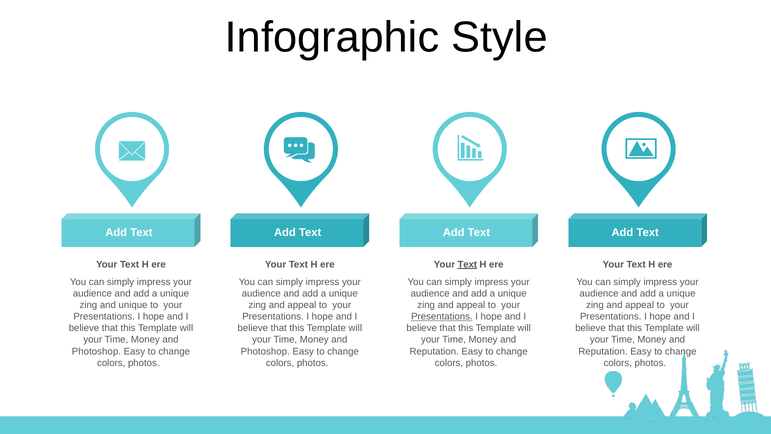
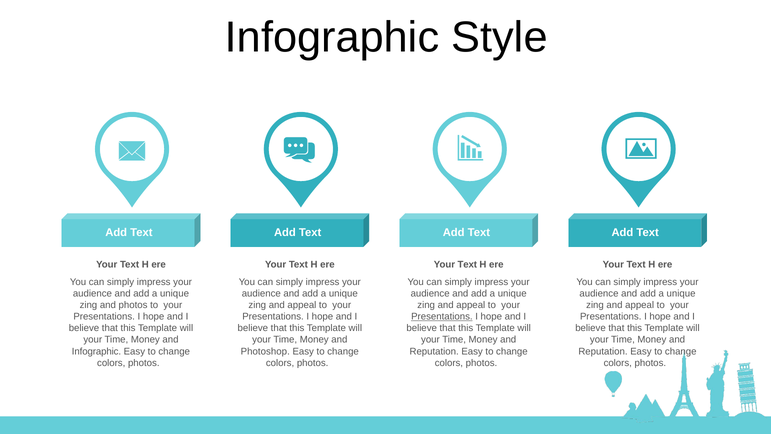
Text underline: present -> none (467, 264)
and unique: unique -> photos (133, 305)
Photoshop: Photoshop -> Infographic (96, 351)
